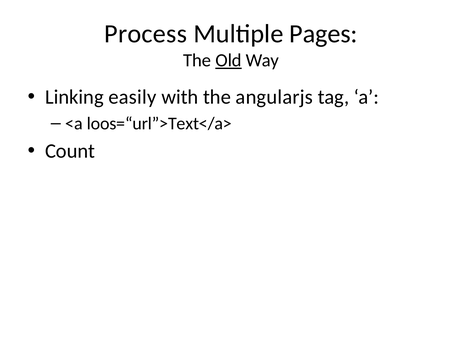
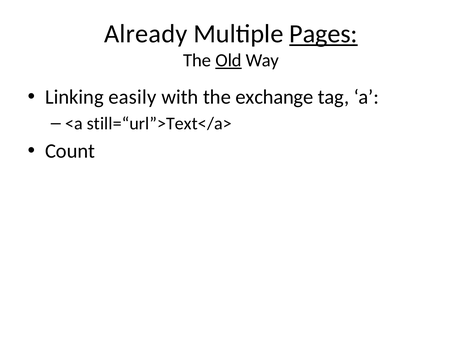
Process: Process -> Already (146, 34)
Pages underline: none -> present (324, 34)
angularjs: angularjs -> exchange (274, 97)
loos=“url”>Text</a>: loos=“url”>Text</a> -> still=“url”>Text</a> (159, 123)
